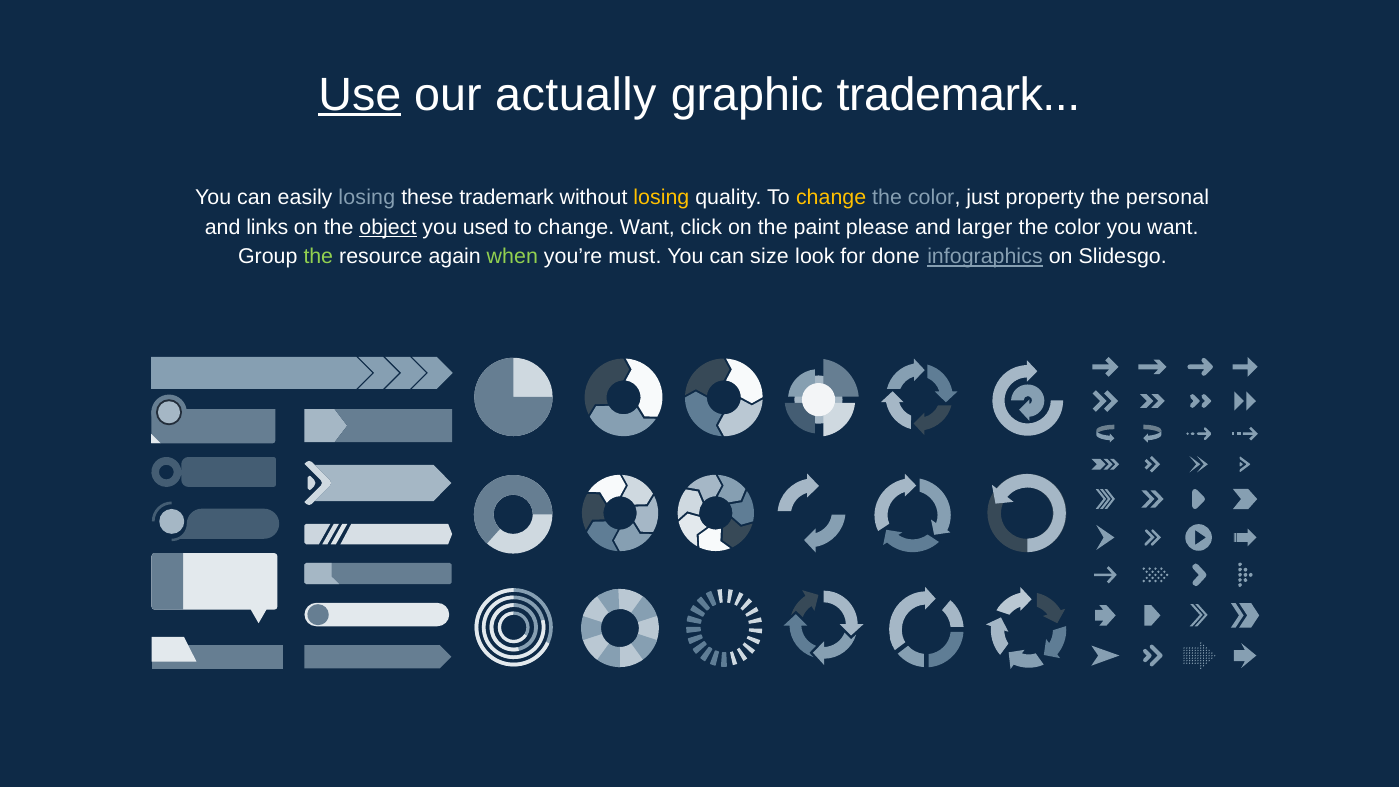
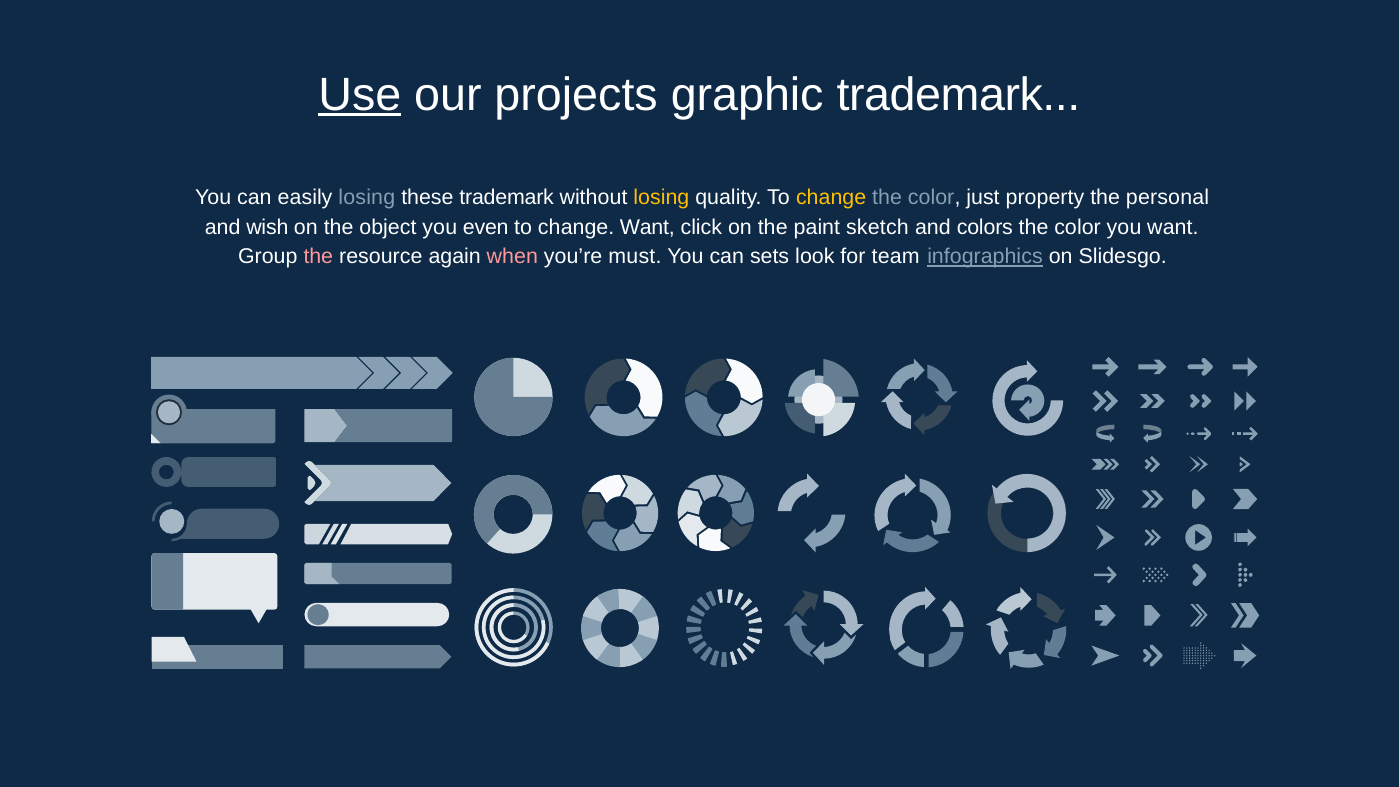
actually: actually -> projects (576, 95)
links: links -> wish (267, 227)
object underline: present -> none (388, 227)
used: used -> even (486, 227)
please: please -> sketch (877, 227)
larger: larger -> colors (985, 227)
the colour: light green -> pink (318, 257)
when colour: light green -> pink (512, 257)
size: size -> sets (770, 257)
done: done -> team (896, 257)
